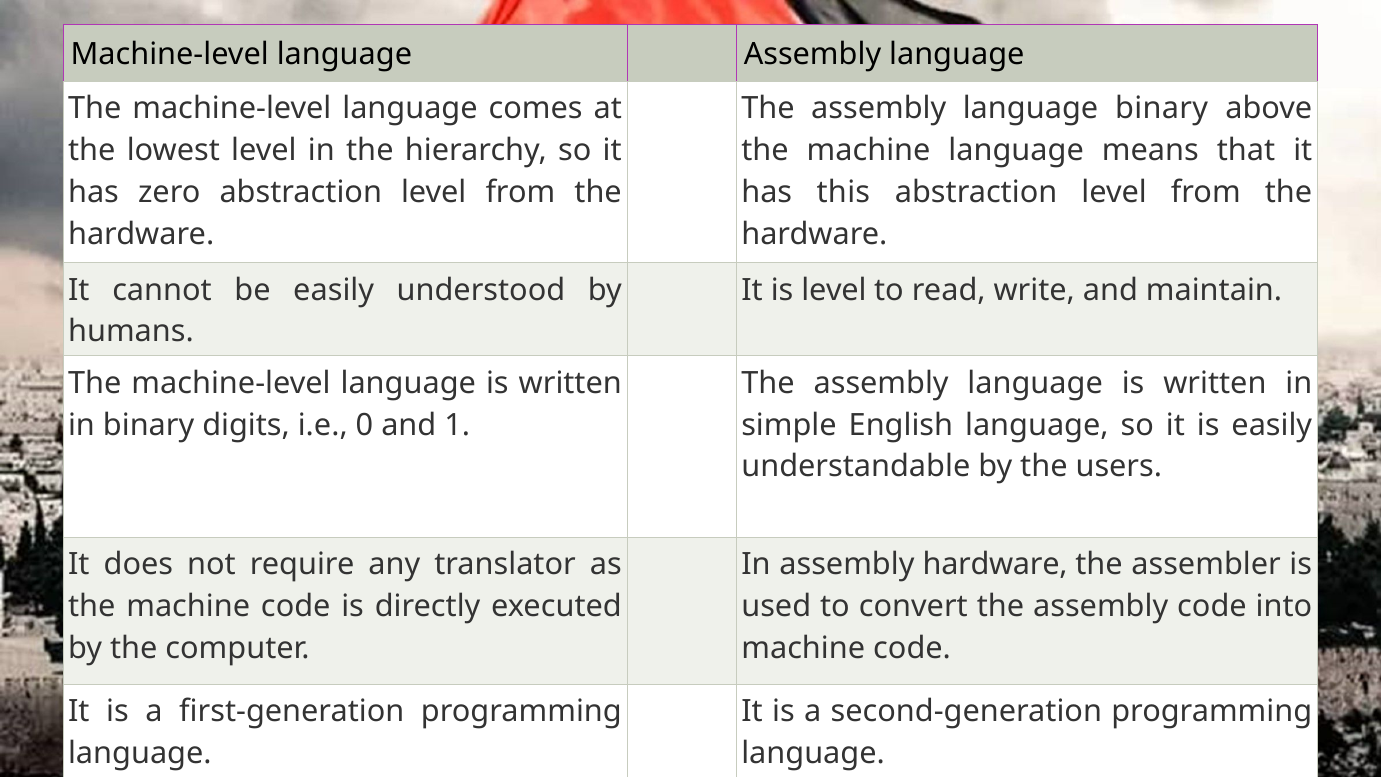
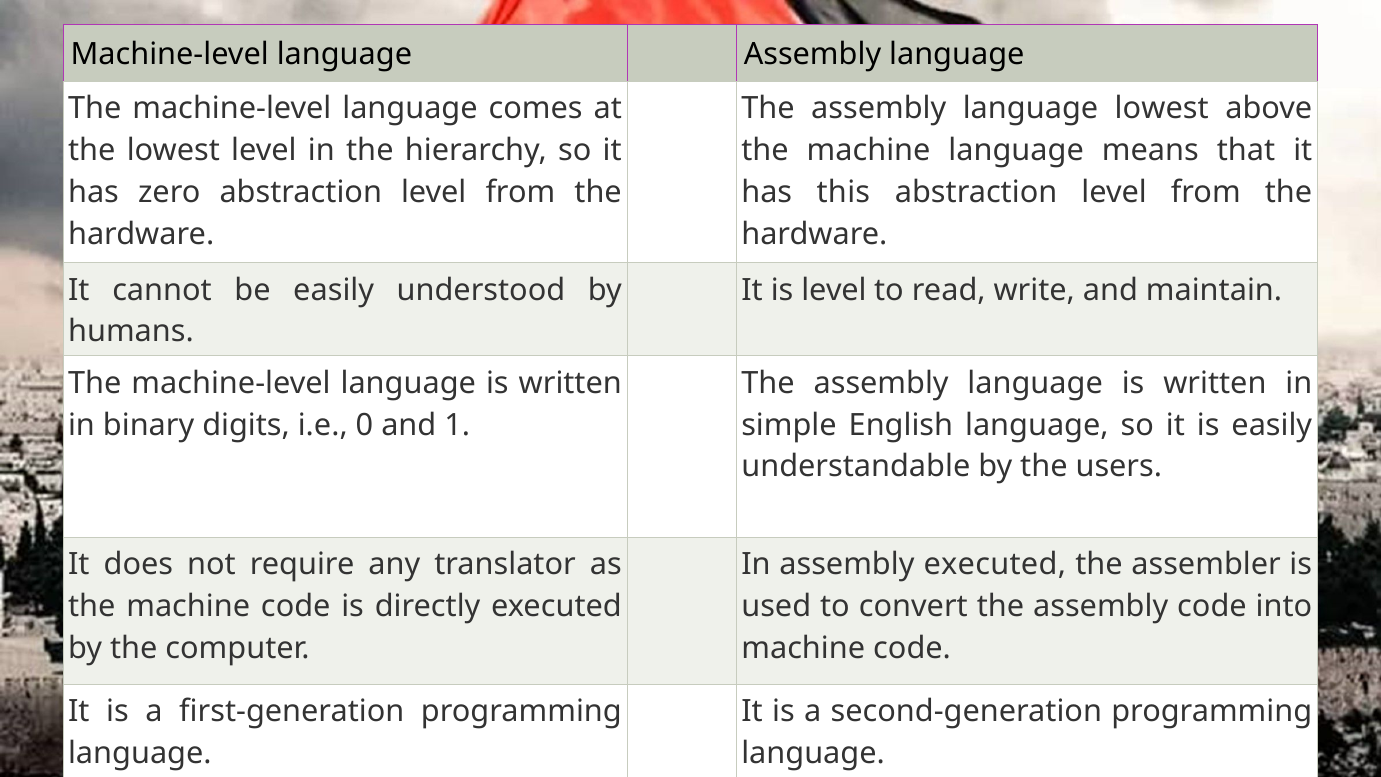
language binary: binary -> lowest (1162, 108)
assembly hardware: hardware -> executed (995, 564)
